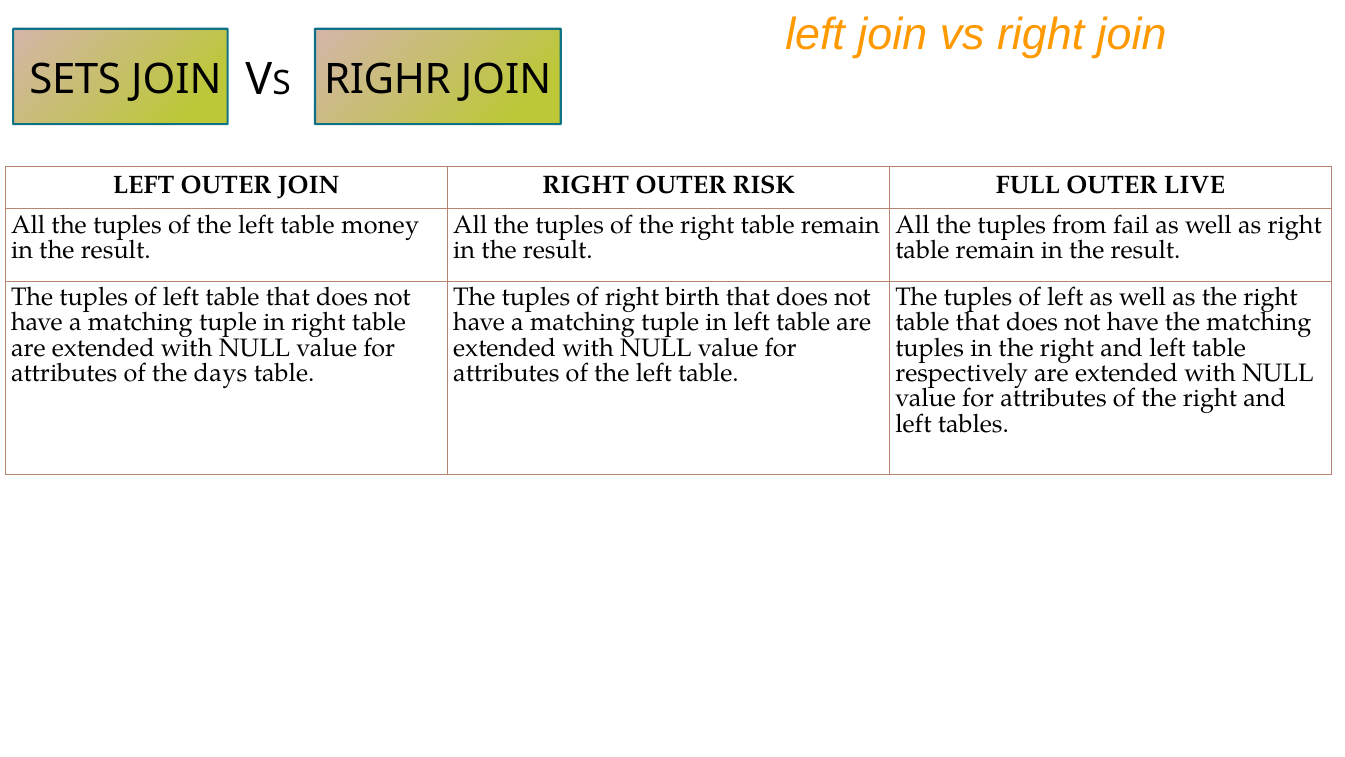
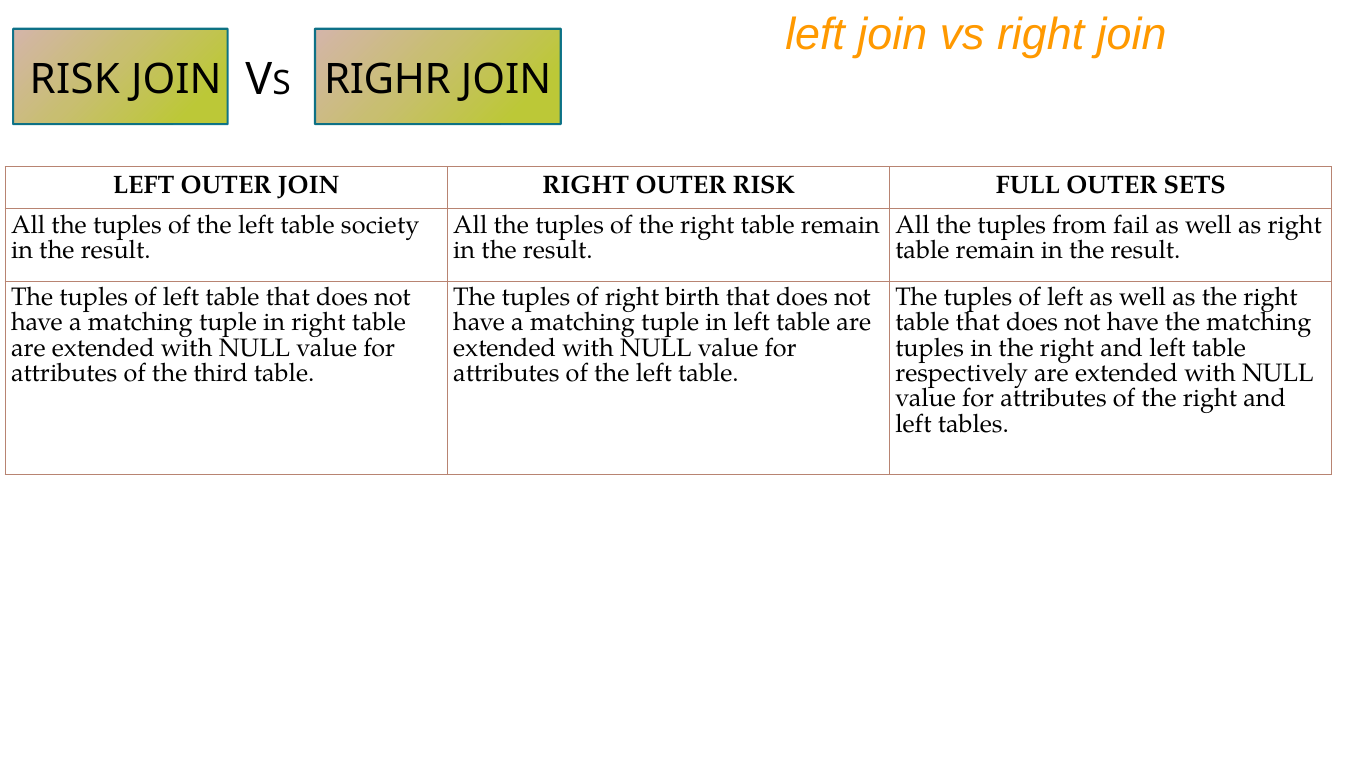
SETS: SETS -> RISK (75, 80)
LIVE: LIVE -> SETS (1195, 185)
money: money -> society (380, 225)
days: days -> third (221, 373)
